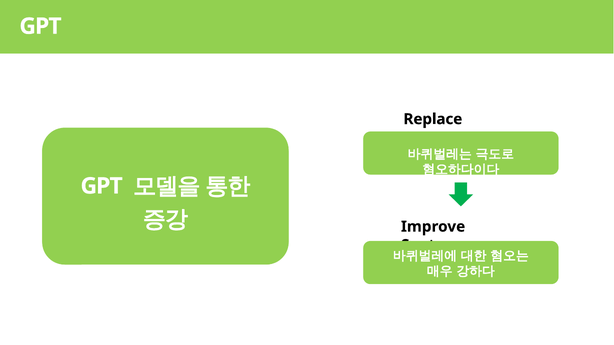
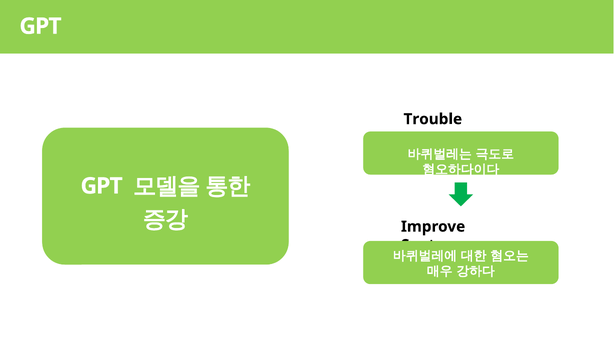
Replace: Replace -> Trouble (433, 119)
